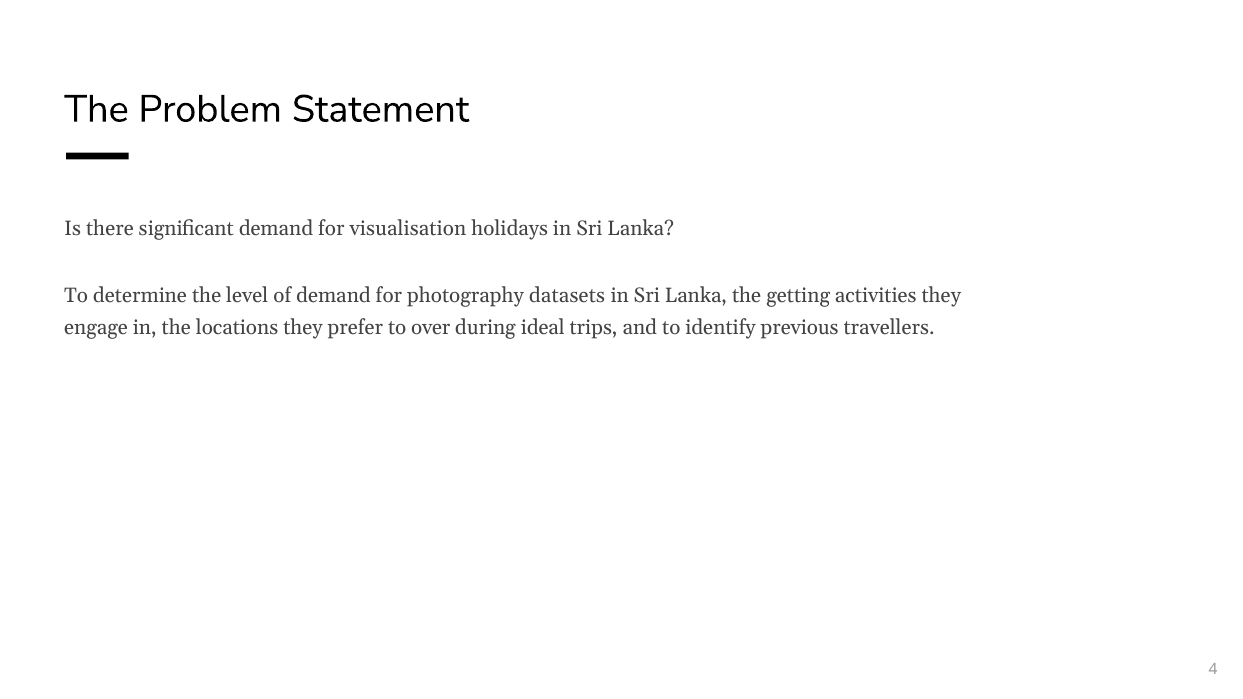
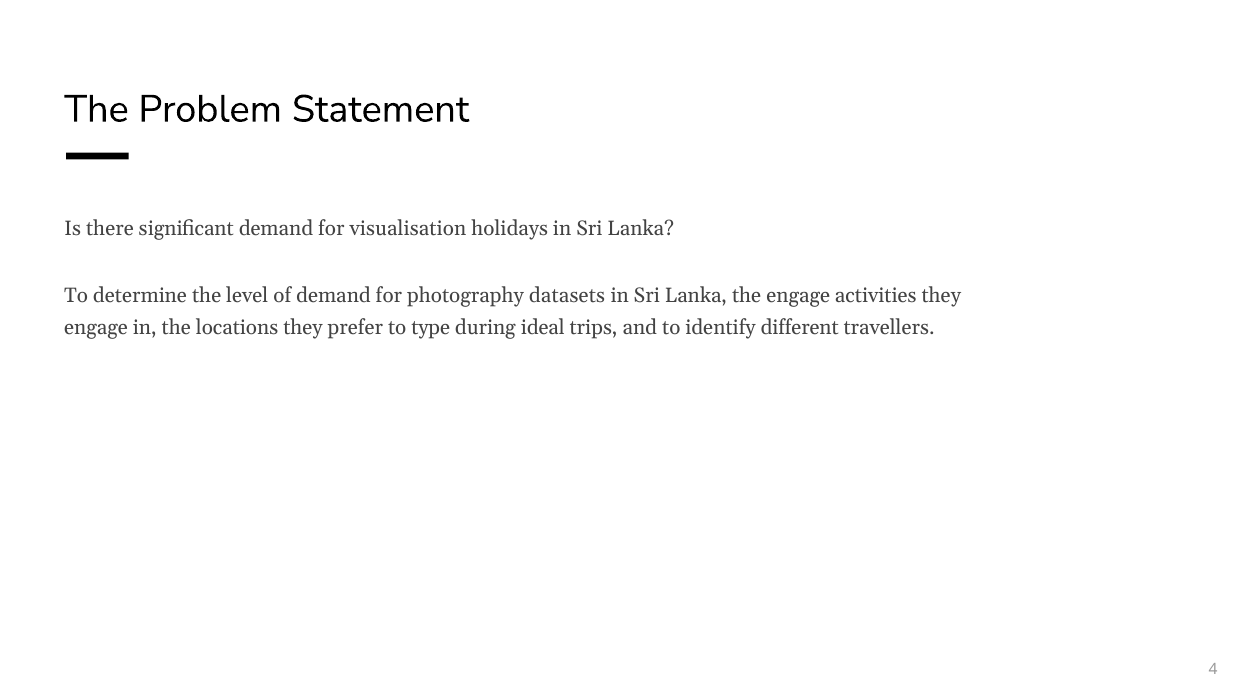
the getting: getting -> engage (798, 296)
over: over -> type (431, 328)
previous: previous -> different (800, 328)
